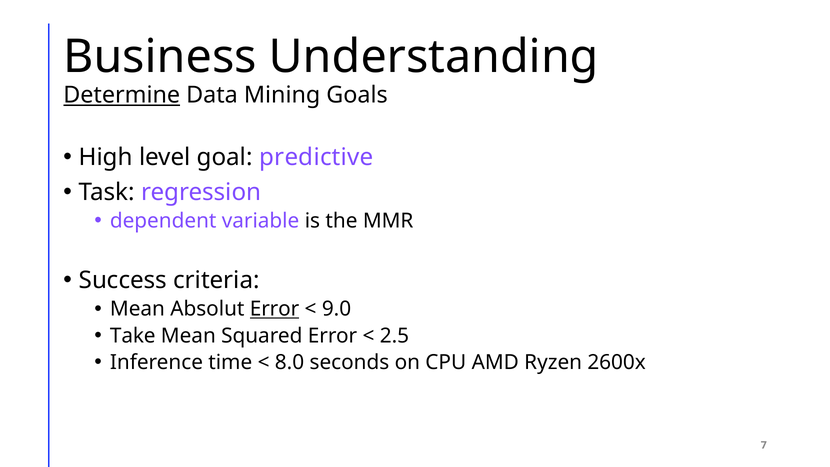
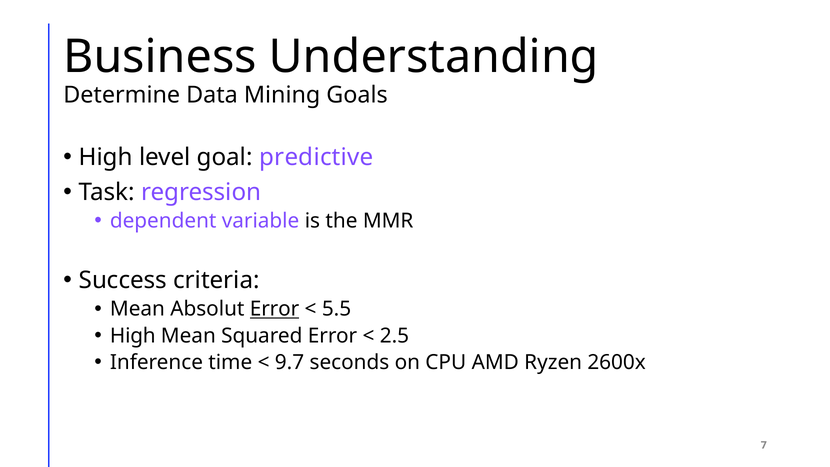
Determine underline: present -> none (122, 95)
9.0: 9.0 -> 5.5 (337, 309)
Take: Take -> High (133, 336)
8.0: 8.0 -> 9.7 (290, 362)
